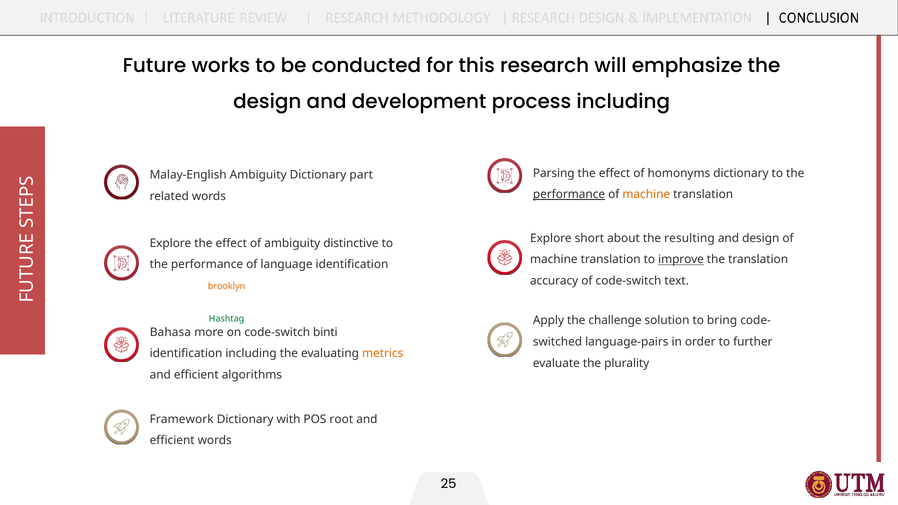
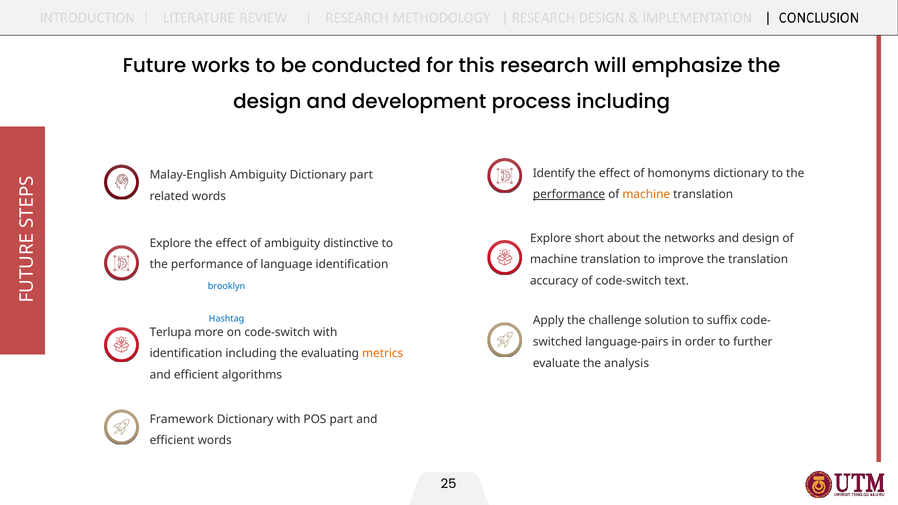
Parsing: Parsing -> Identify (554, 173)
resulting: resulting -> networks (690, 238)
improve underline: present -> none (681, 260)
brooklyn colour: orange -> blue (226, 287)
Hashtag colour: green -> blue (226, 319)
bring: bring -> suffix (722, 321)
Bahasa: Bahasa -> Terlupa (171, 332)
binti: binti -> with (325, 332)
plurality: plurality -> analysis (627, 363)
POS root: root -> part (341, 419)
